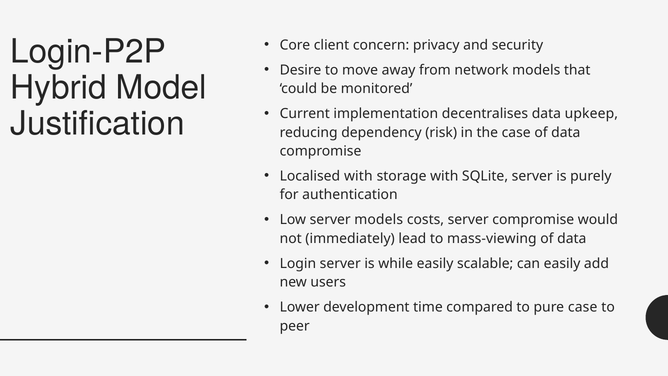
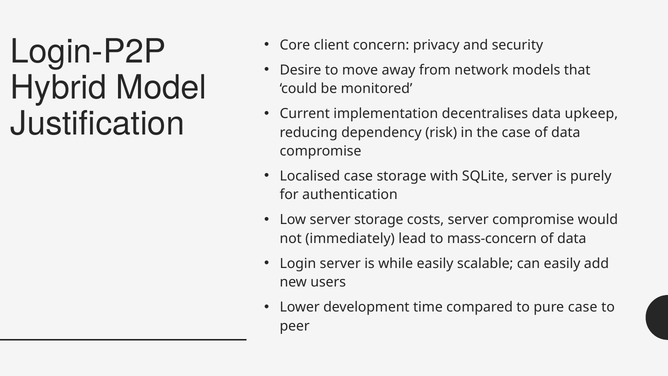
Localised with: with -> case (358, 176)
server models: models -> storage (379, 220)
mass-viewing: mass-viewing -> mass-concern (492, 238)
